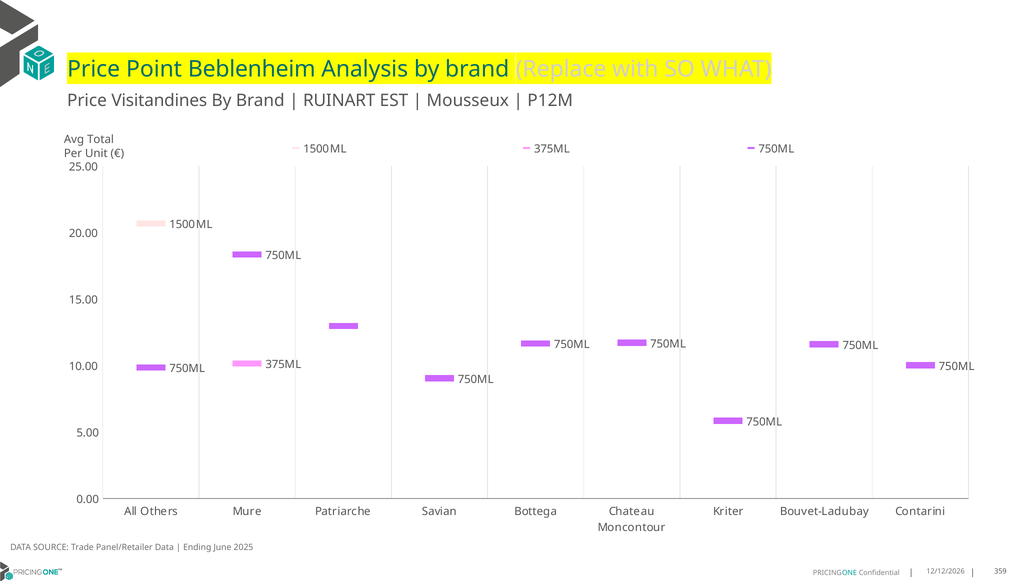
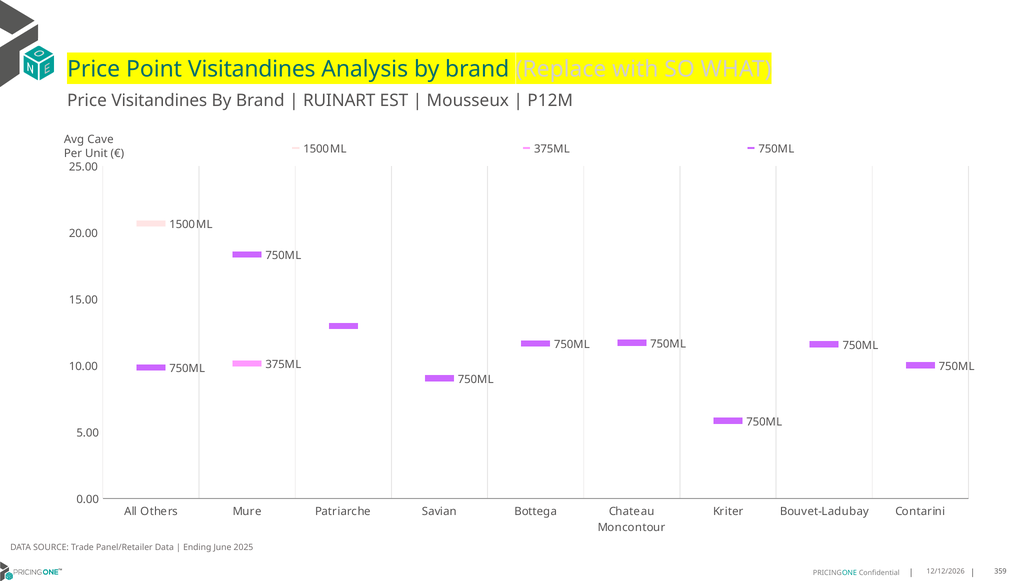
Point Beblenheim: Beblenheim -> Visitandines (252, 69)
Total: Total -> Cave (100, 139)
